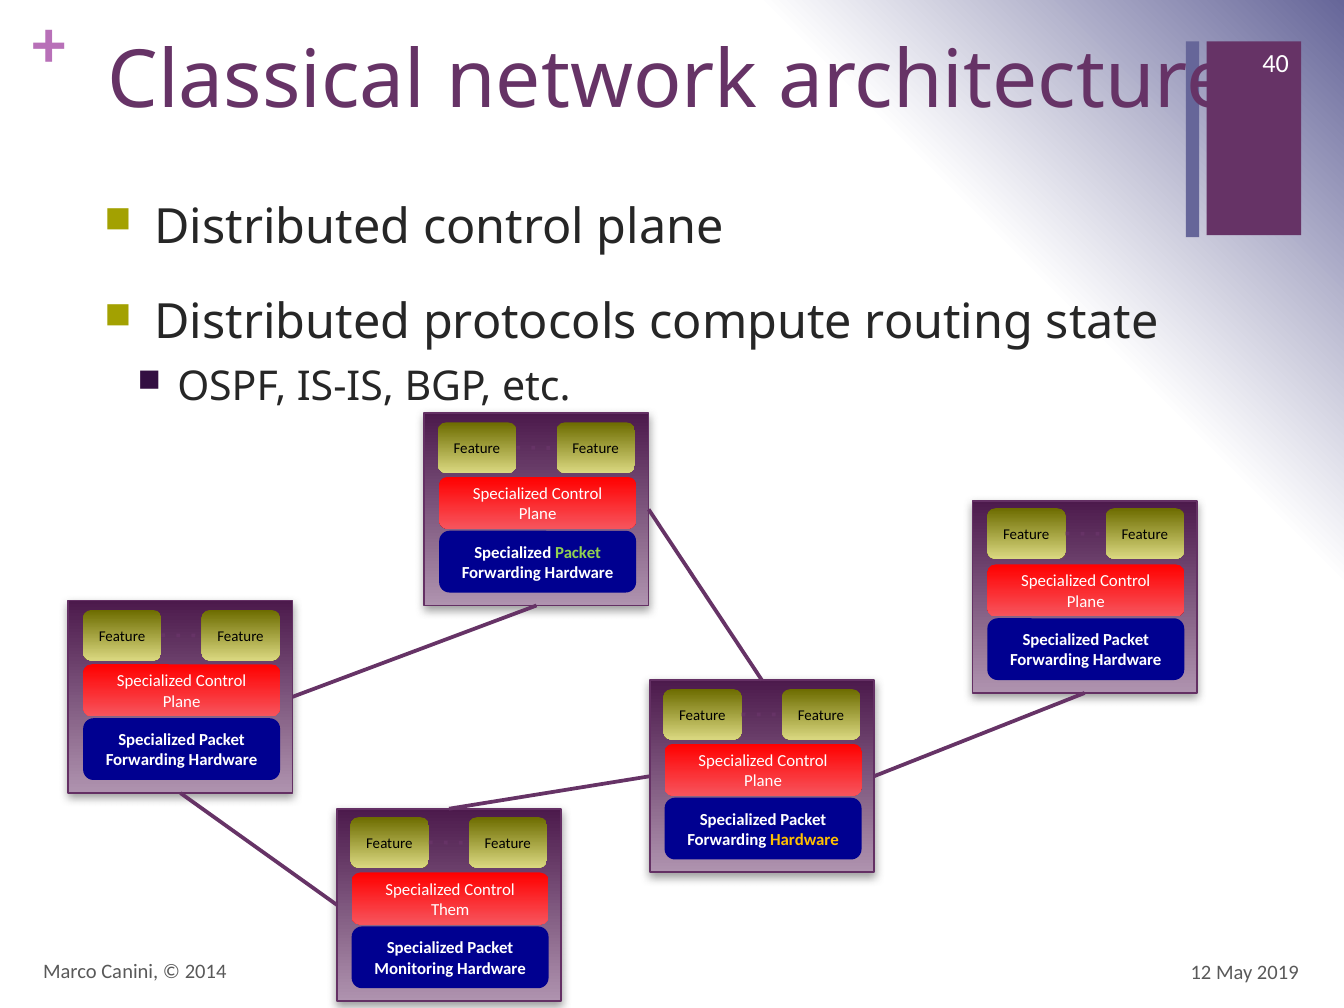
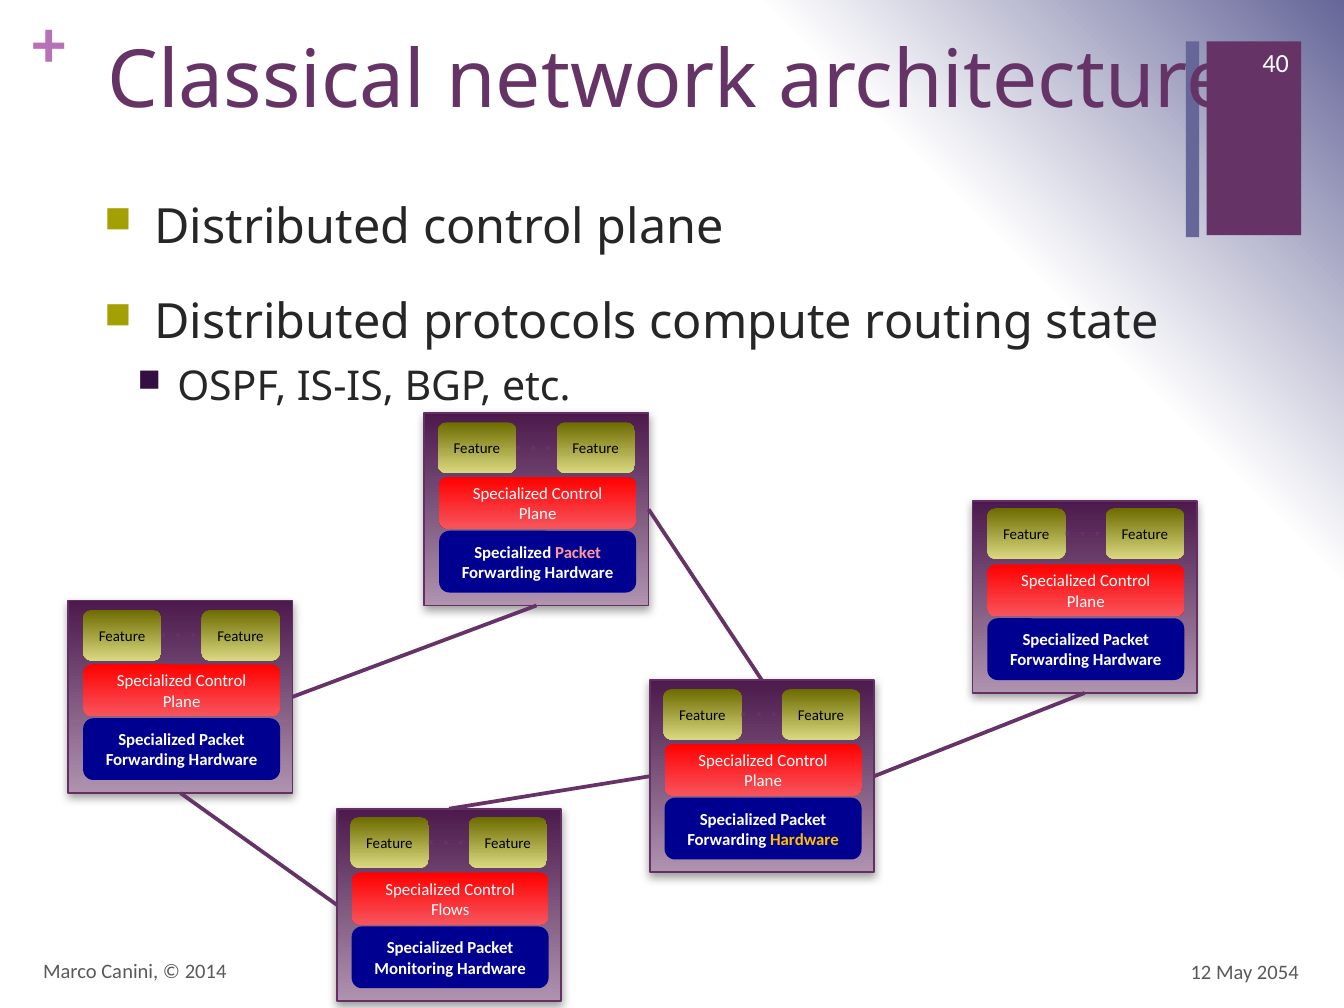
Packet colour: light green -> pink (578, 553)
Them: Them -> Flows (450, 910)
2019: 2019 -> 2054 (1278, 972)
